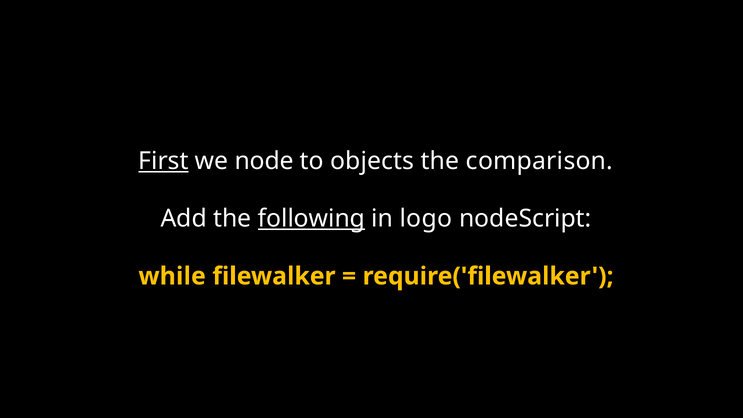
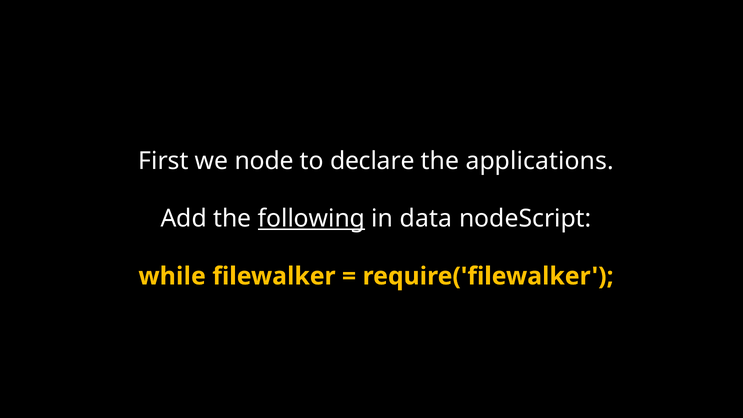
First underline: present -> none (163, 161)
objects: objects -> declare (372, 161)
comparison: comparison -> applications (540, 161)
logo: logo -> data (426, 219)
